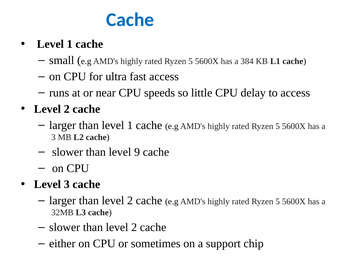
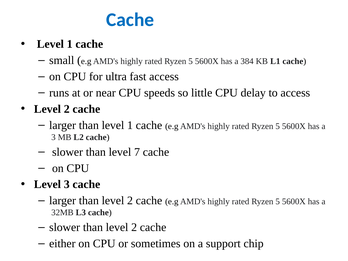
9: 9 -> 7 (137, 152)
